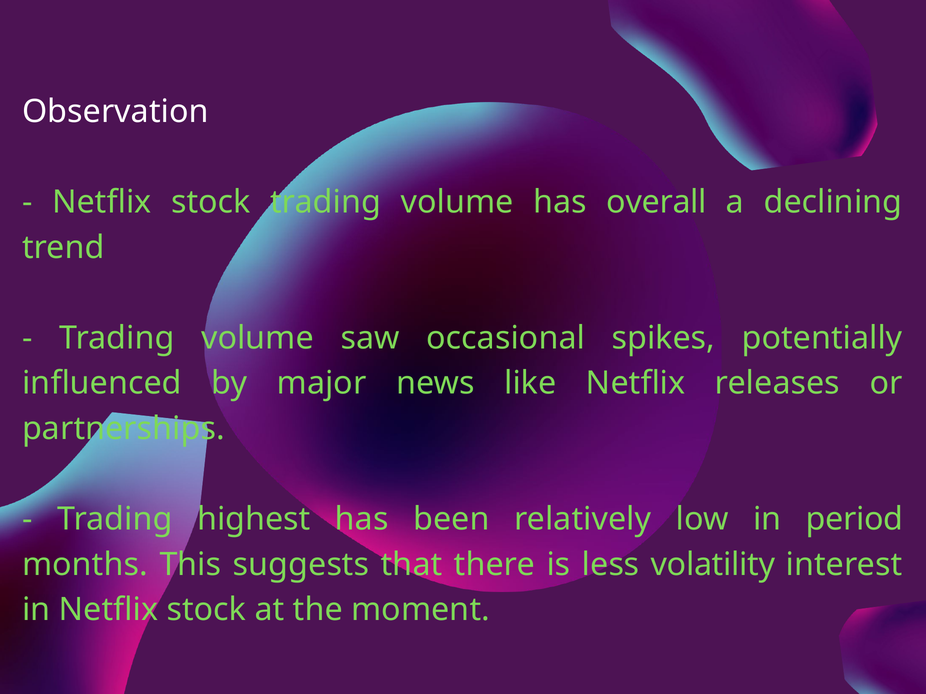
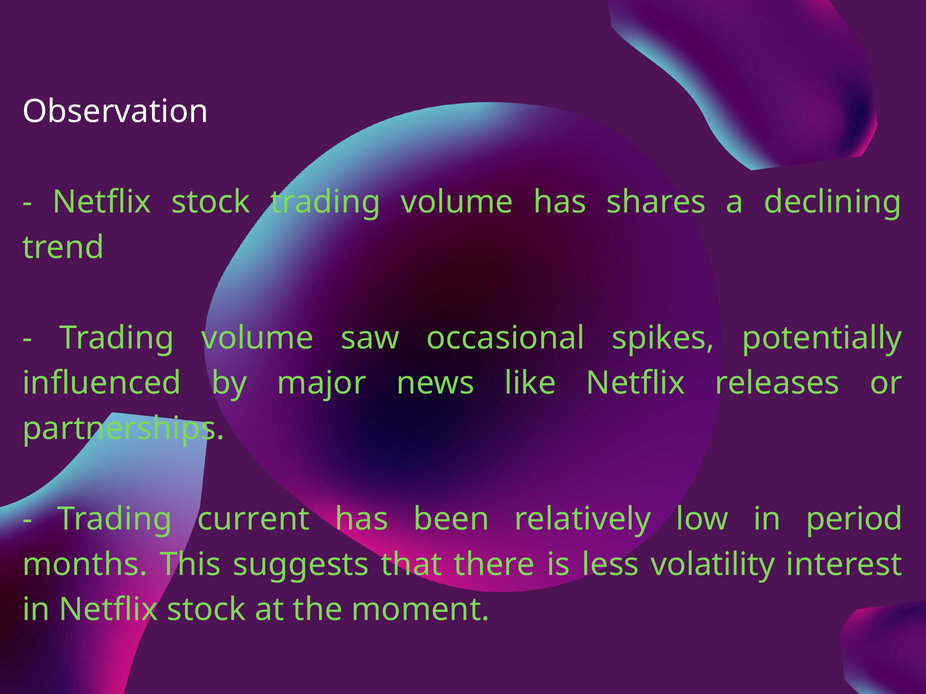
overall: overall -> shares (656, 202)
highest: highest -> current (254, 520)
